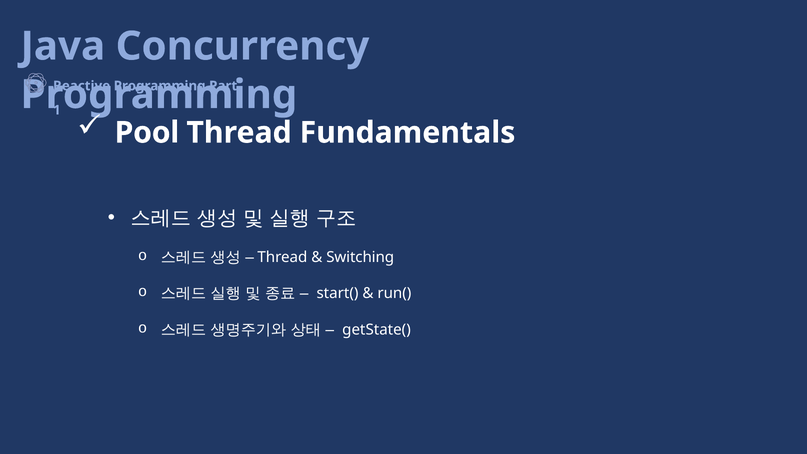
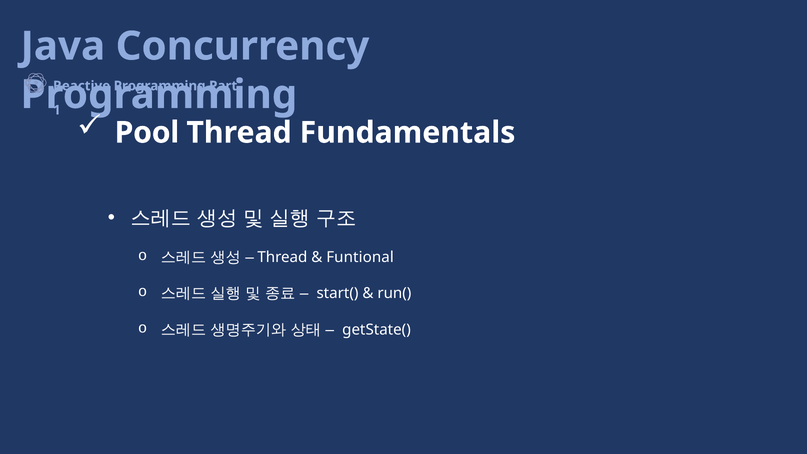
Switching: Switching -> Funtional (360, 257)
